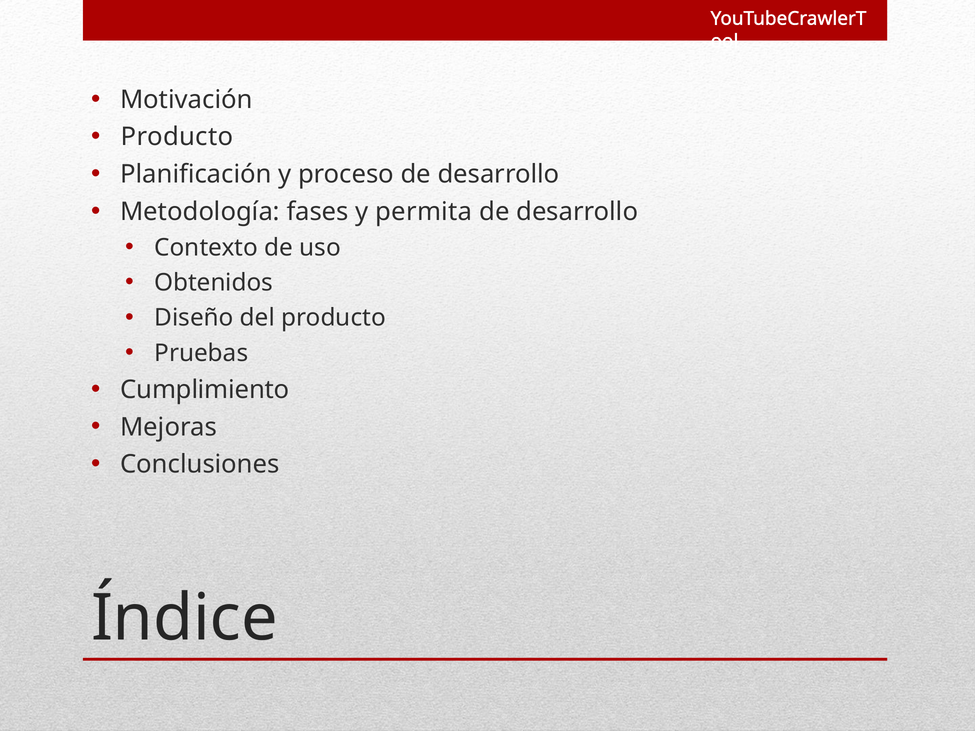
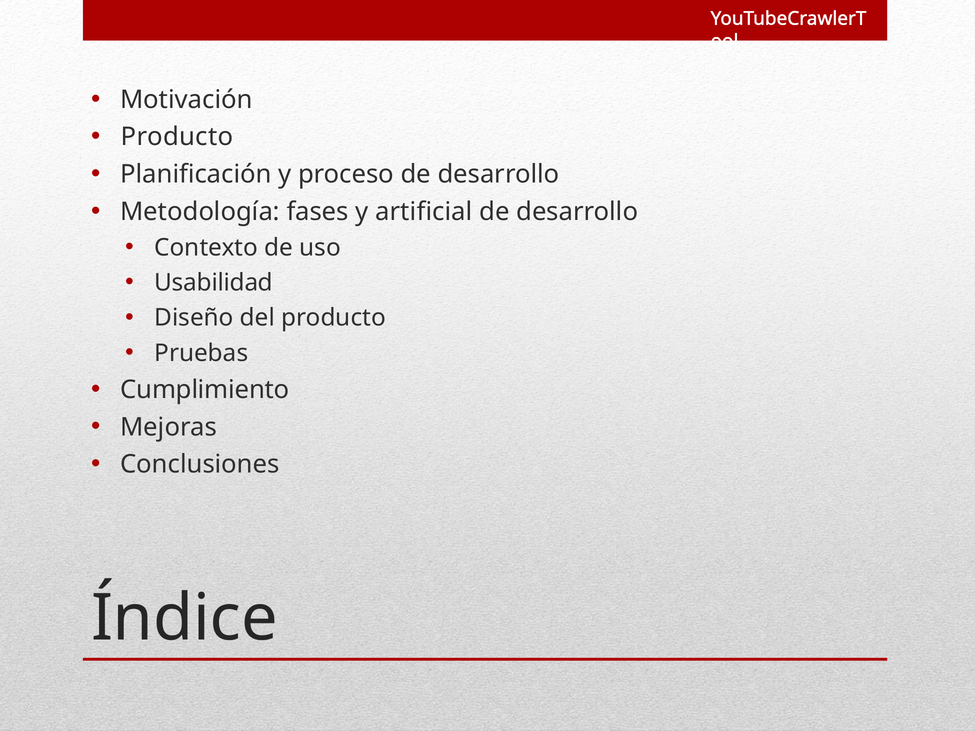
permita: permita -> artificial (424, 212)
Obtenidos: Obtenidos -> Usabilidad (214, 283)
